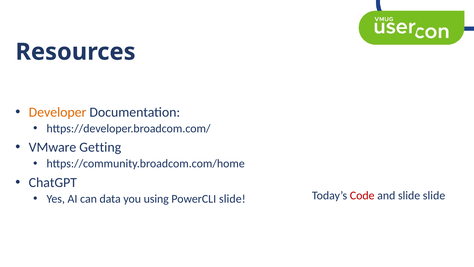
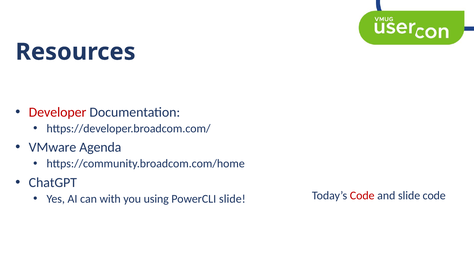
Developer colour: orange -> red (58, 112)
Getting: Getting -> Agenda (100, 147)
data: data -> with (110, 199)
slide slide: slide -> code (434, 195)
